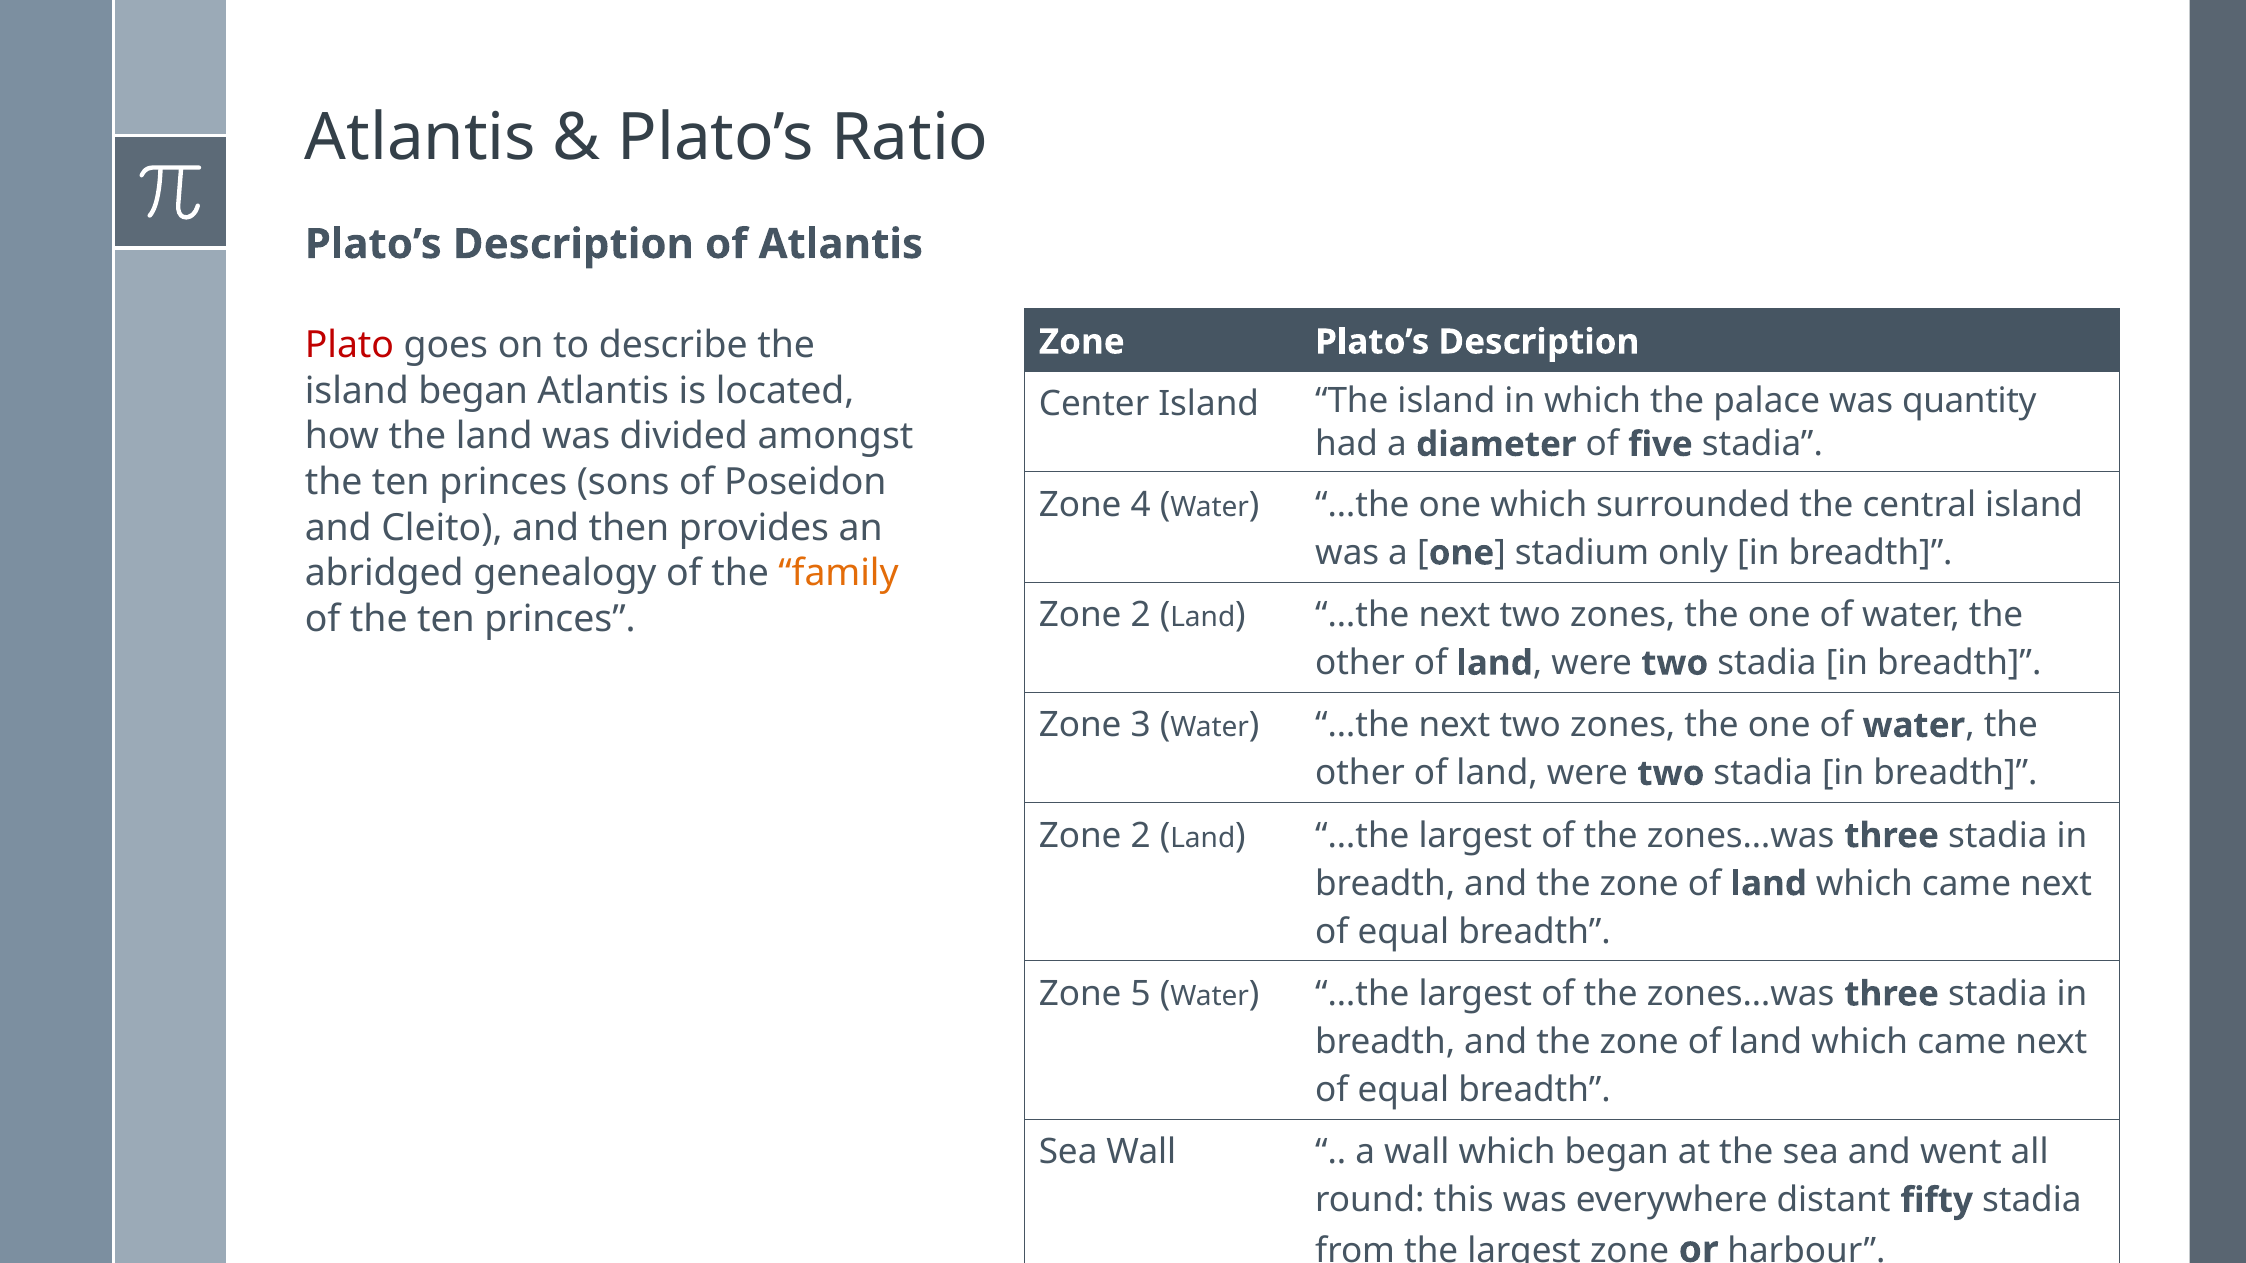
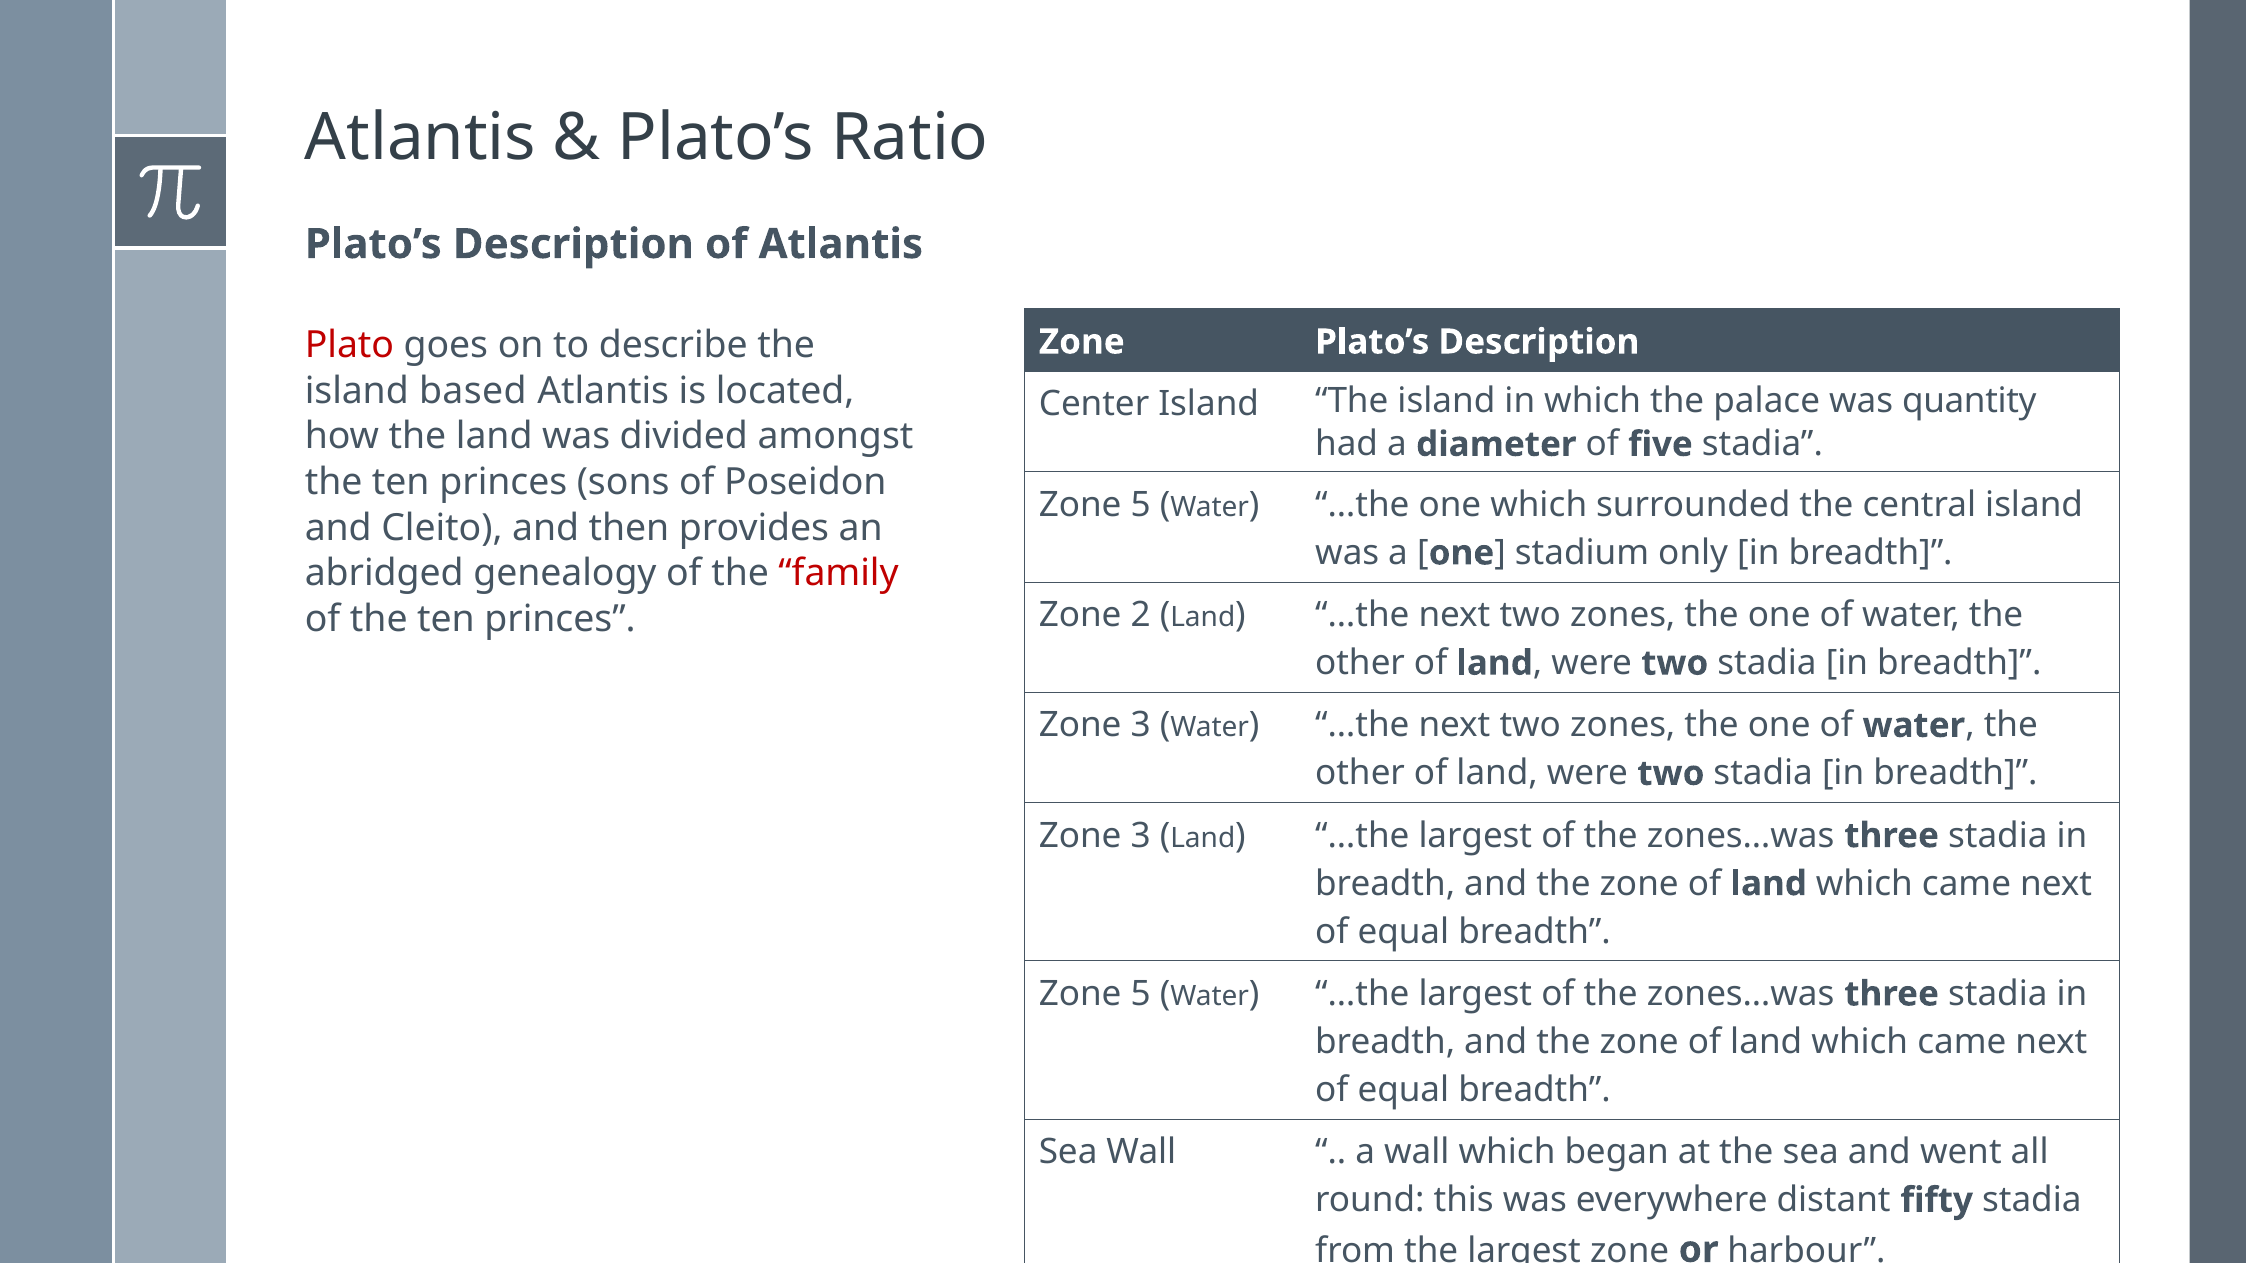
island began: began -> based (473, 391)
4: 4 -> 5 (1141, 505)
family colour: orange -> red (839, 574)
2: 2 -> 3 (1141, 836)
